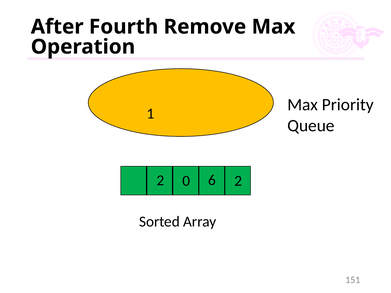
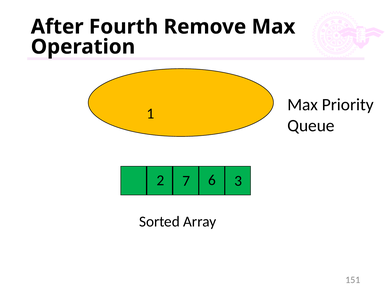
6 2: 2 -> 3 (238, 181)
0: 0 -> 7 (186, 181)
